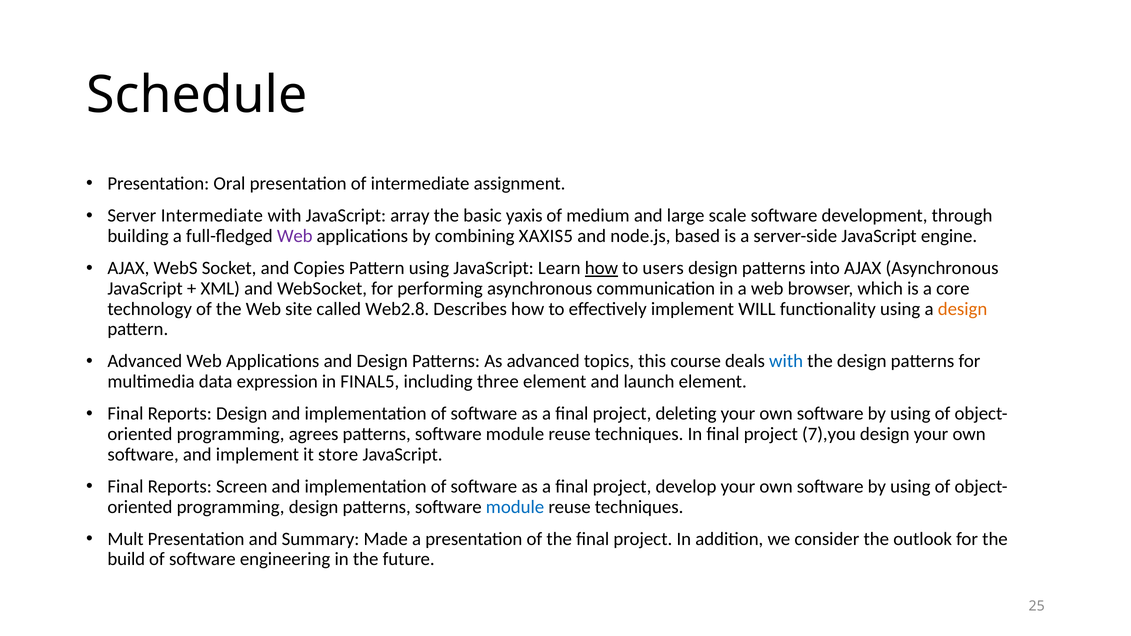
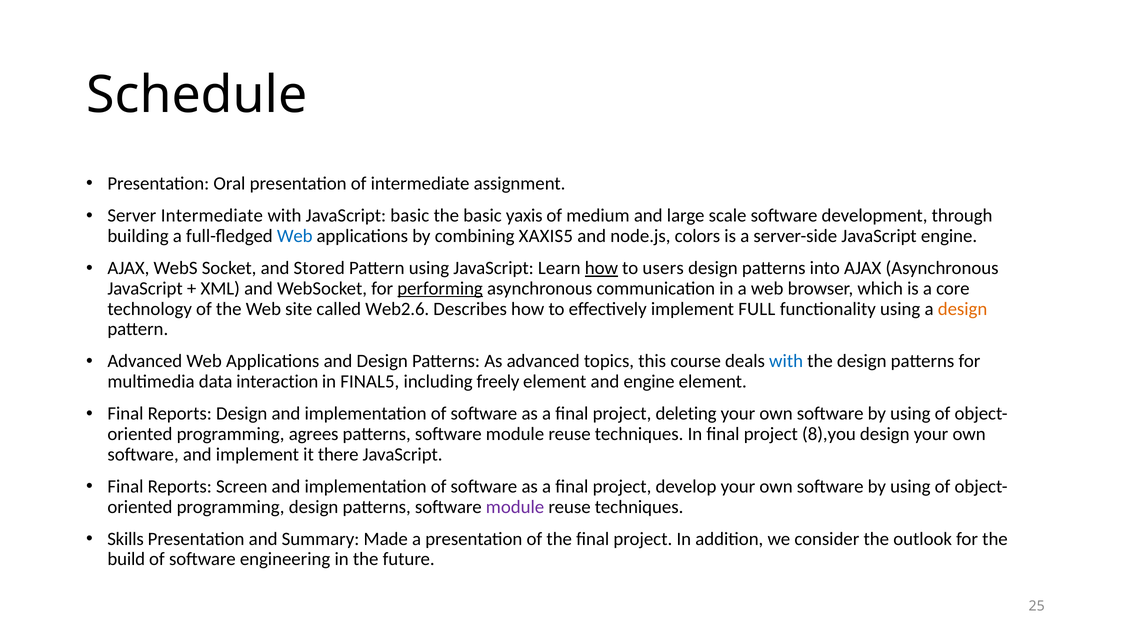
JavaScript array: array -> basic (410, 216)
Web colour: purple -> blue (295, 236)
based: based -> colors (697, 236)
Copies: Copies -> Stored (319, 268)
performing underline: none -> present (440, 289)
Web2.8: Web2.8 -> Web2.6 (397, 309)
WILL: WILL -> FULL (757, 309)
expression: expression -> interaction (277, 382)
three: three -> freely (498, 382)
and launch: launch -> engine (649, 382)
7),you: 7),you -> 8),you (829, 434)
store: store -> there (338, 455)
module colour: blue -> purple (515, 507)
Mult: Mult -> Skills (126, 539)
